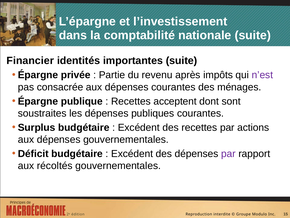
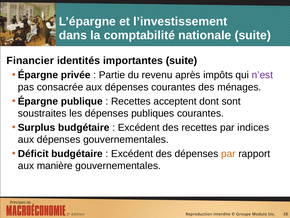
actions: actions -> indices (253, 127)
par colour: purple -> orange (228, 153)
récoltés: récoltés -> manière (55, 165)
